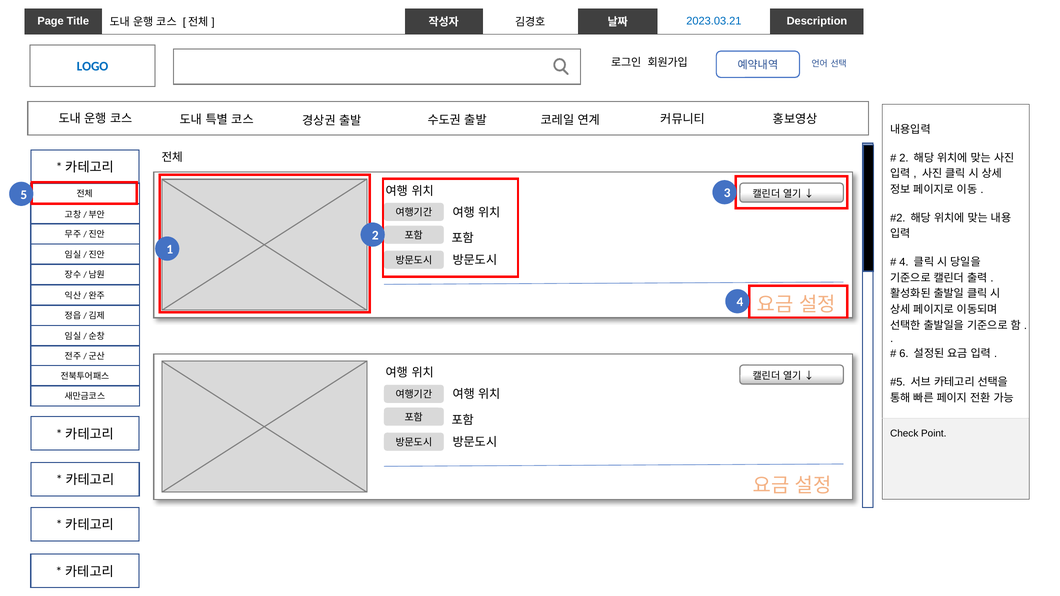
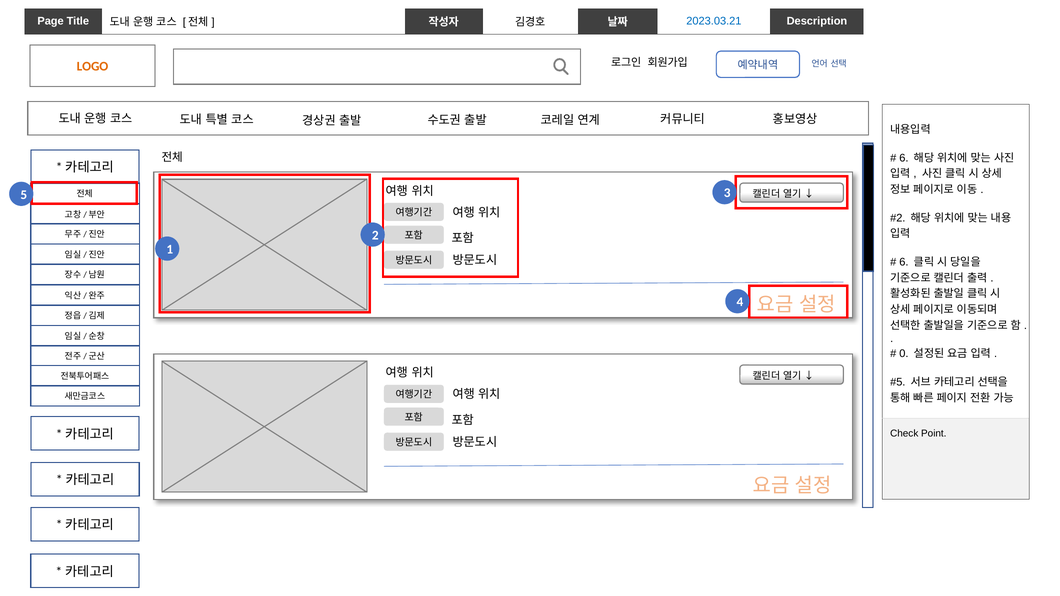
LOGO colour: blue -> orange (92, 67)
2: 2 -> 6 (904, 158)
4: 4 -> 6 (904, 262)
6: 6 -> 0 (904, 354)
